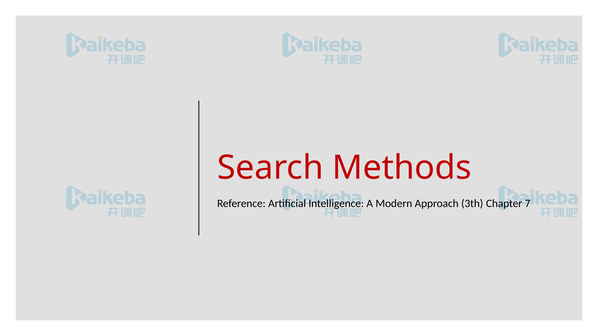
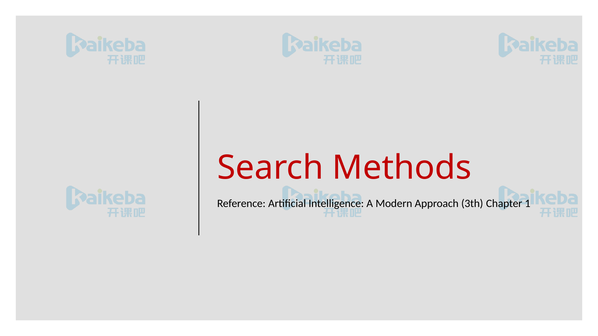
7: 7 -> 1 (528, 204)
